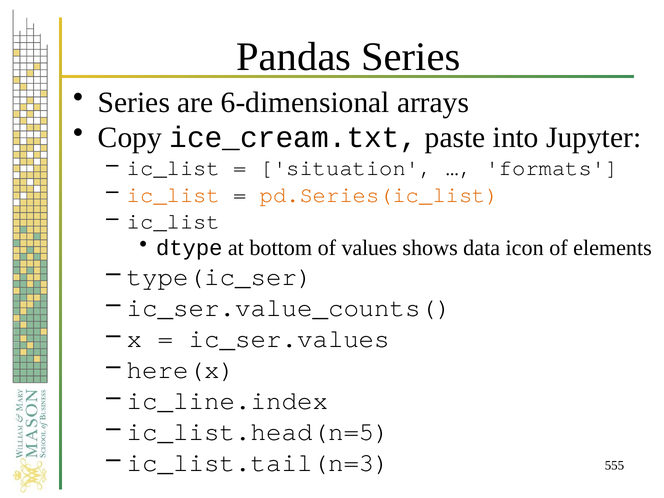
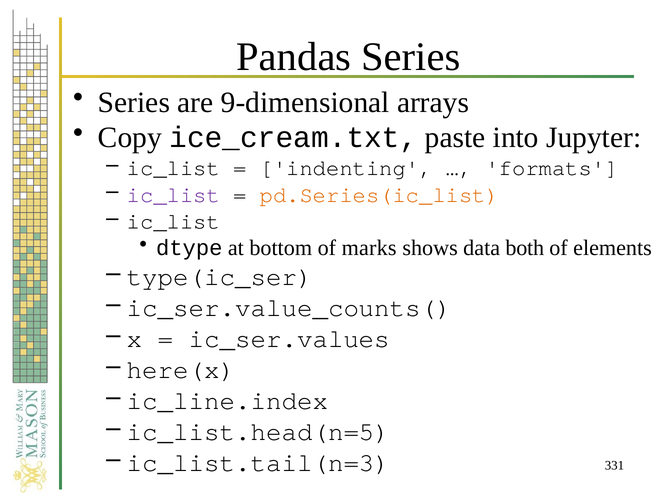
6-dimensional: 6-dimensional -> 9-dimensional (305, 102)
situation: situation -> indenting (346, 168)
ic_list colour: orange -> purple (173, 195)
values: values -> marks (369, 248)
icon: icon -> both (525, 248)
555: 555 -> 331 (614, 465)
